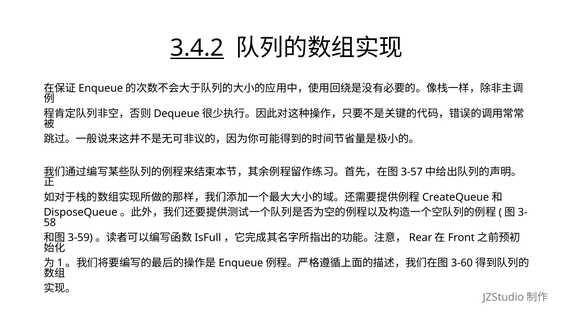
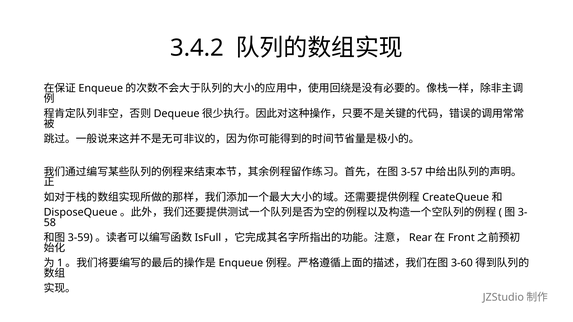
3.4.2 underline: present -> none (197, 48)
